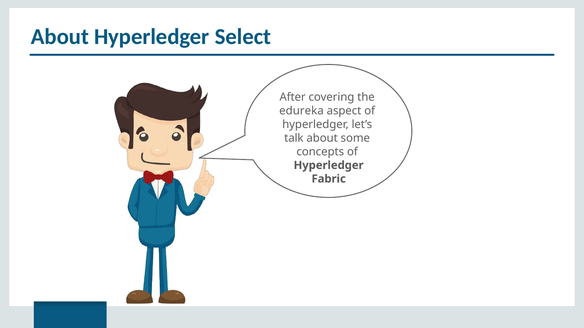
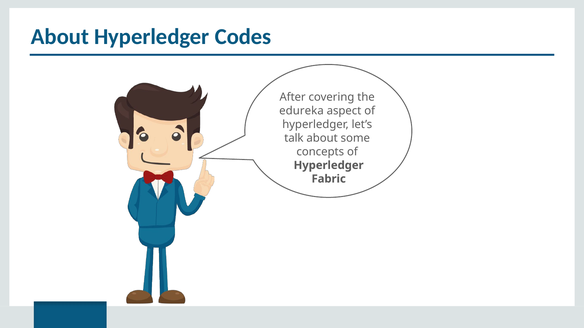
Select: Select -> Codes (243, 37)
